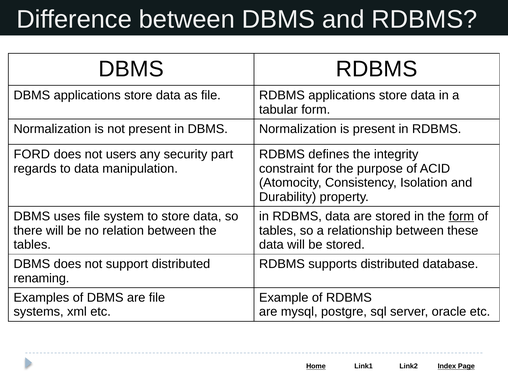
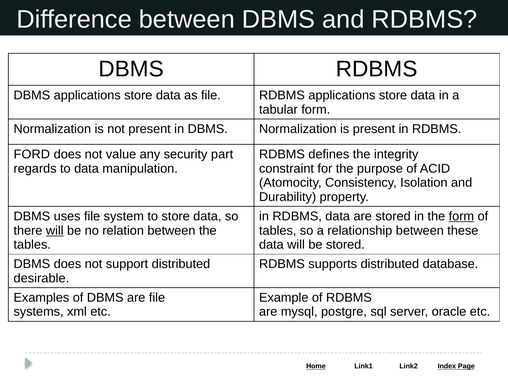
users: users -> value (121, 154)
will underline: none -> present (55, 230)
renaming: renaming -> desirable (41, 278)
